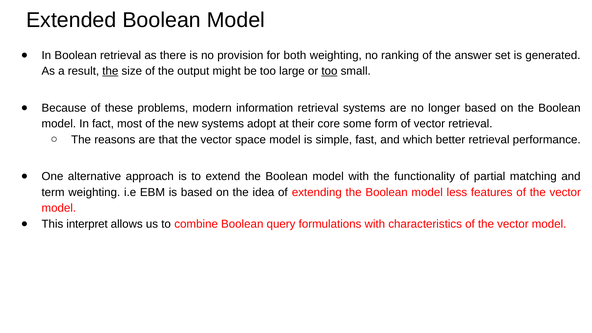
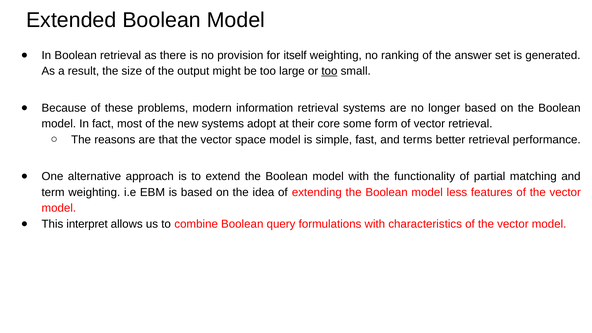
both: both -> itself (295, 55)
the underline: present -> none (110, 71)
which: which -> terms (418, 140)
